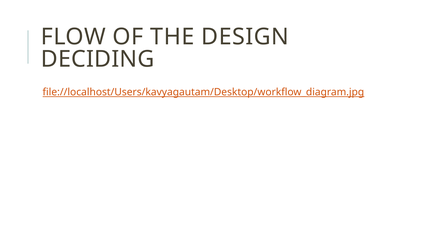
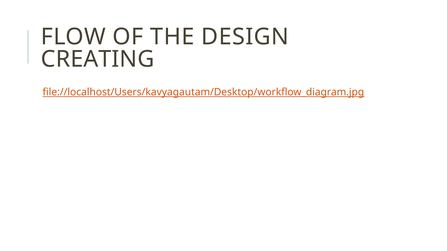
DECIDING: DECIDING -> CREATING (98, 59)
